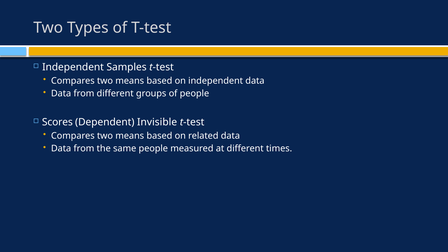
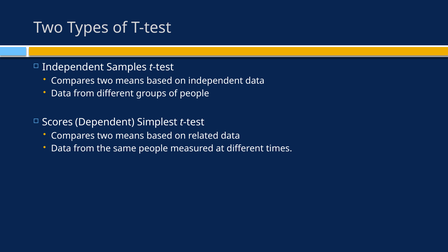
Invisible: Invisible -> Simplest (157, 122)
